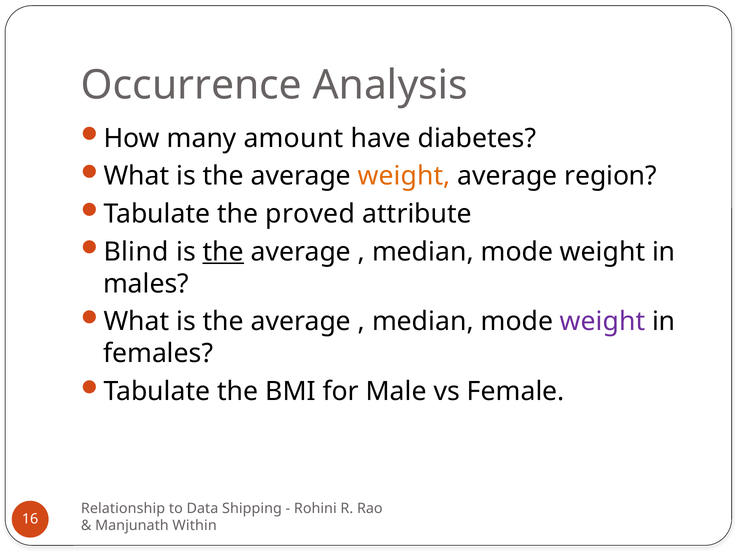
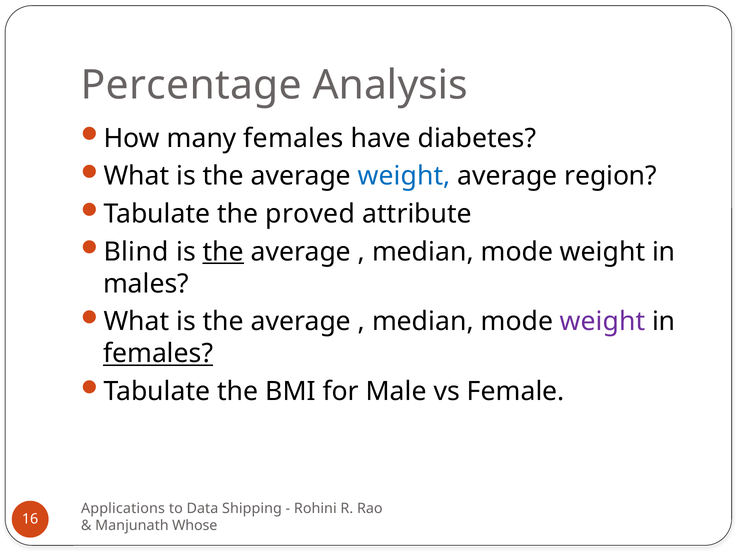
Occurrence: Occurrence -> Percentage (191, 85)
many amount: amount -> females (293, 138)
weight colour: orange -> blue (404, 176)
females underline: none -> present (158, 353)
Relationship: Relationship -> Applications (123, 508)
Within: Within -> Whose (195, 525)
